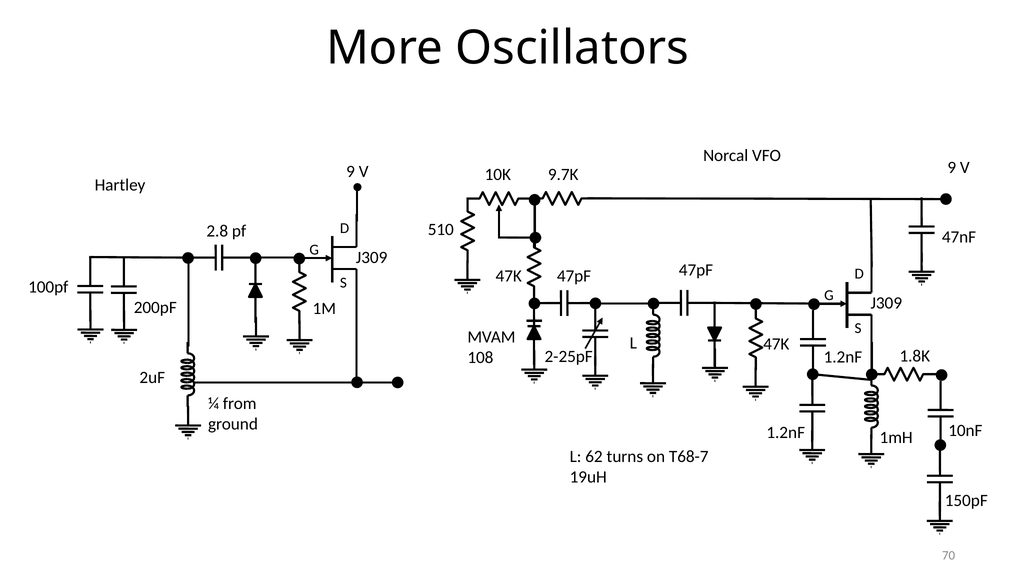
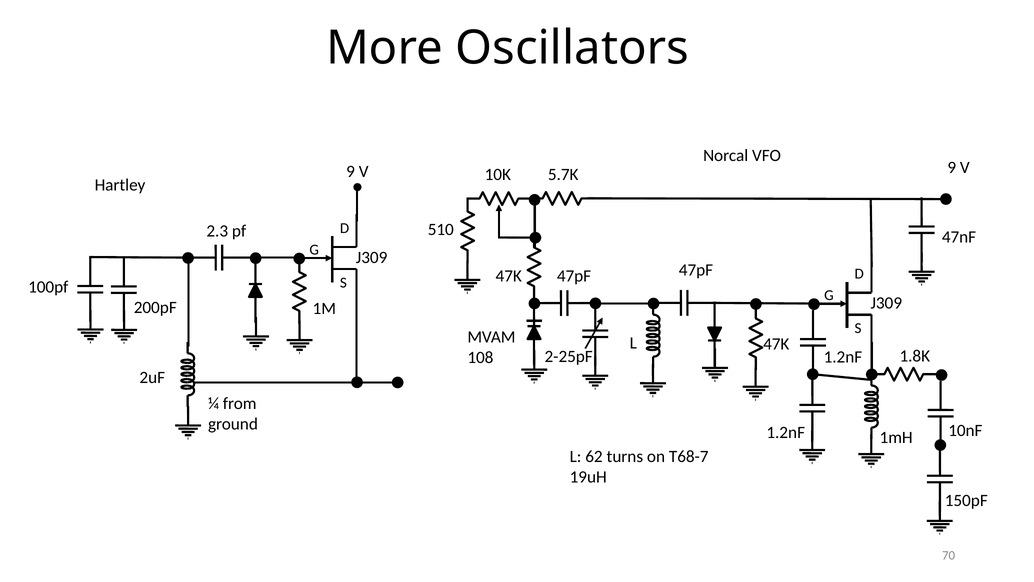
9.7K: 9.7K -> 5.7K (563, 174)
2.8: 2.8 -> 2.3 (217, 231)
